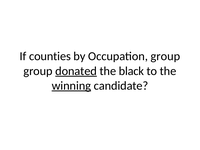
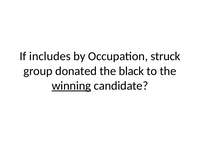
counties: counties -> includes (50, 56)
Occupation group: group -> struck (165, 56)
donated underline: present -> none (76, 71)
